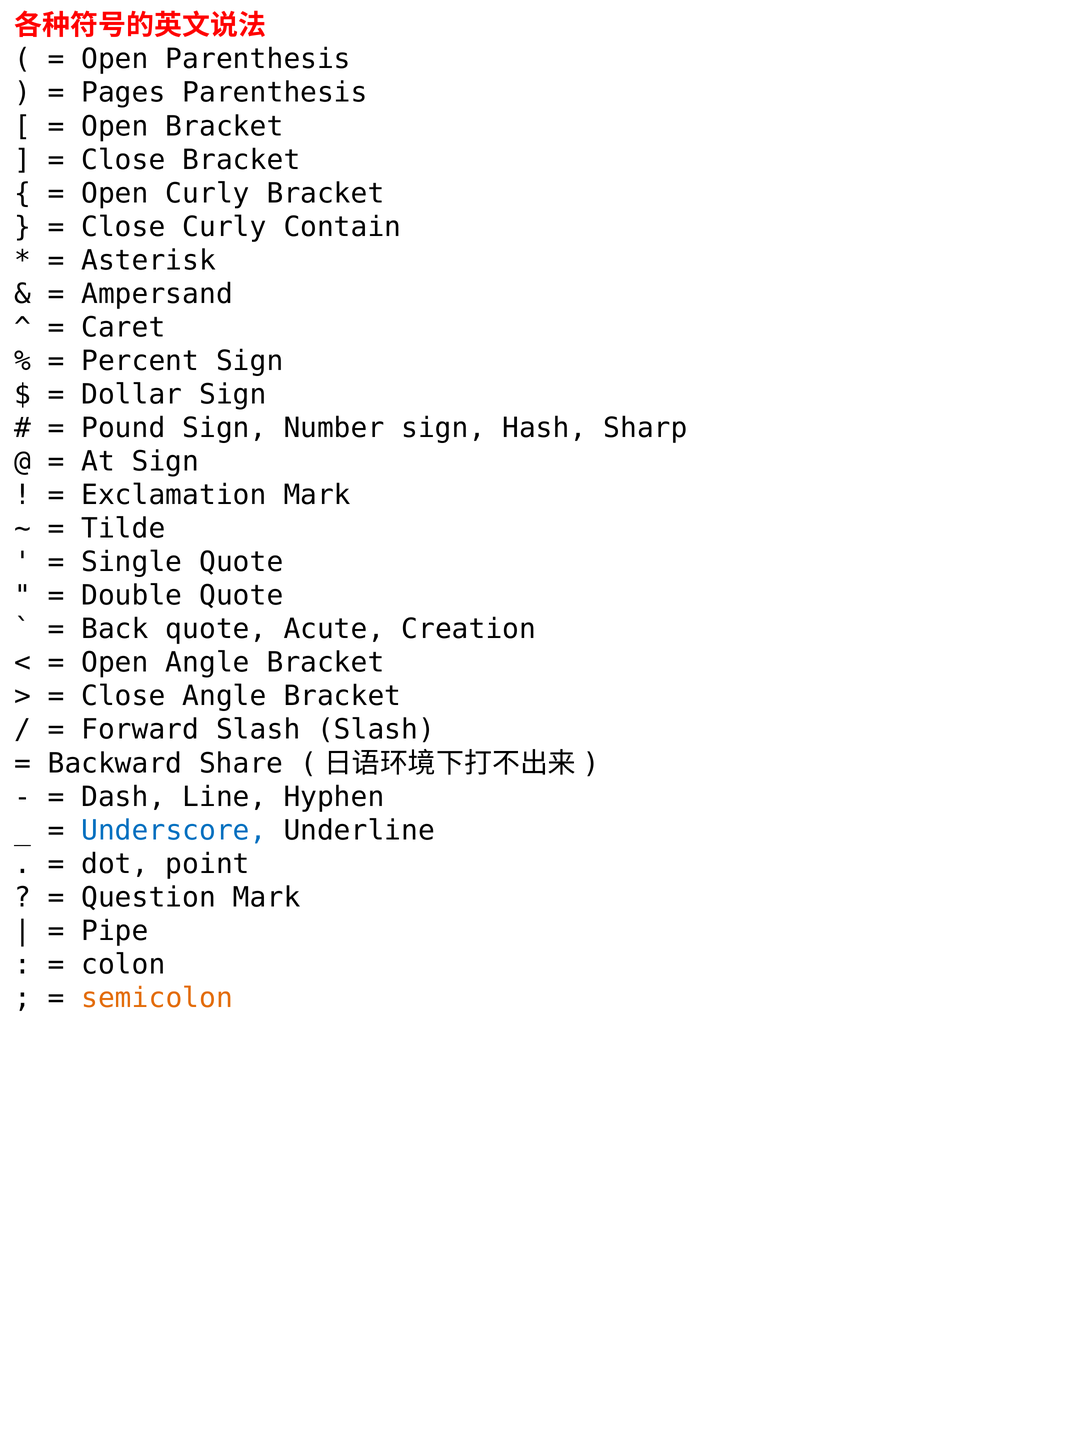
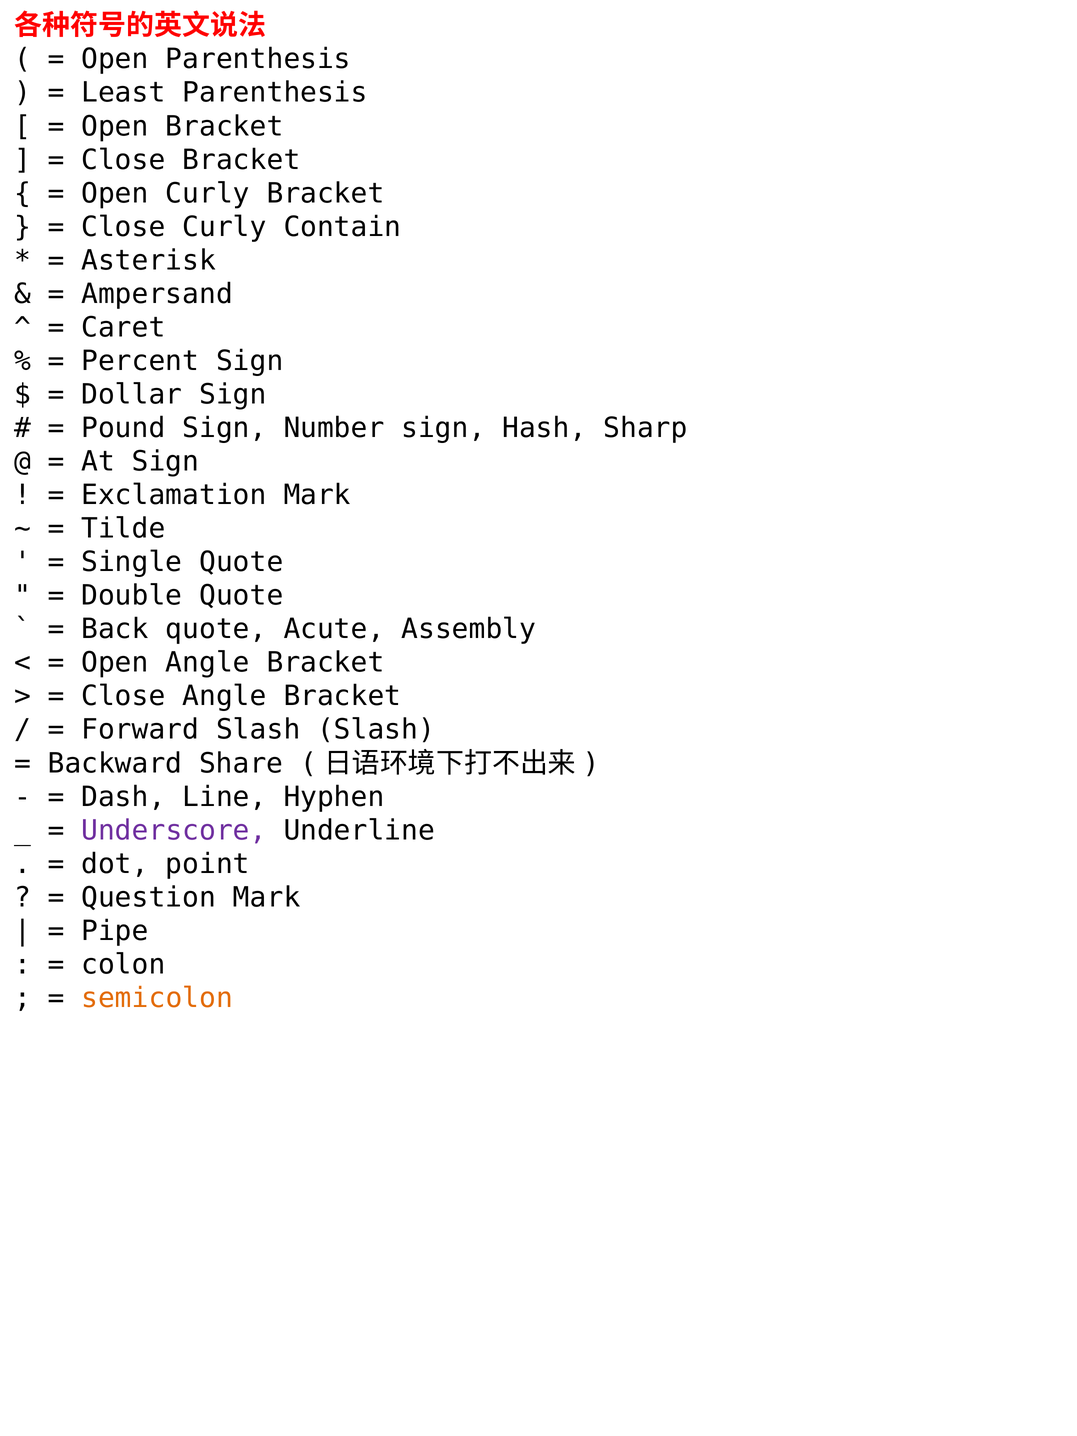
Pages: Pages -> Least (123, 93)
Creation: Creation -> Assembly (469, 629)
Underscore colour: blue -> purple (174, 830)
